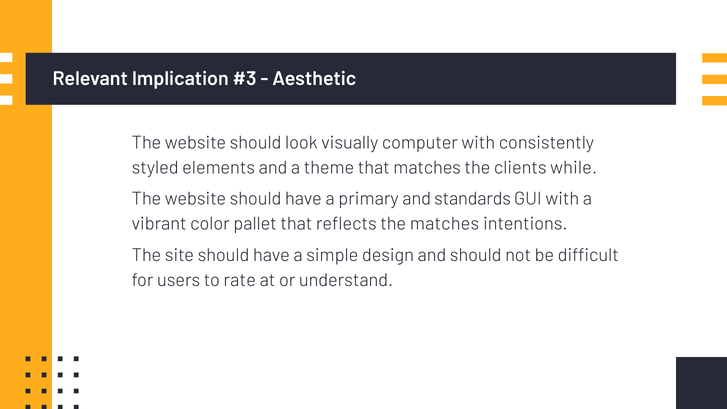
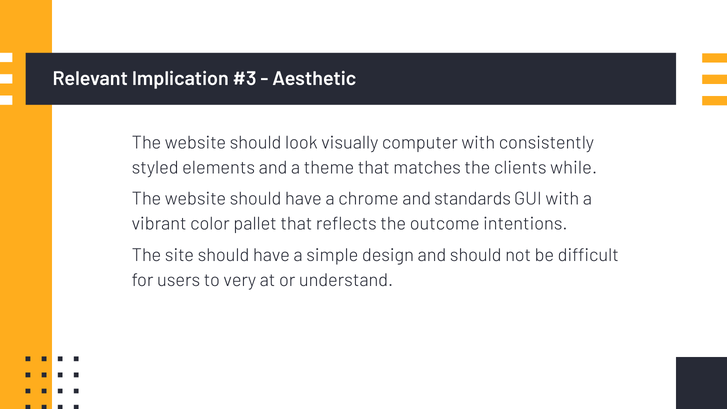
primary: primary -> chrome (368, 199)
the matches: matches -> outcome (445, 224)
rate: rate -> very (240, 280)
